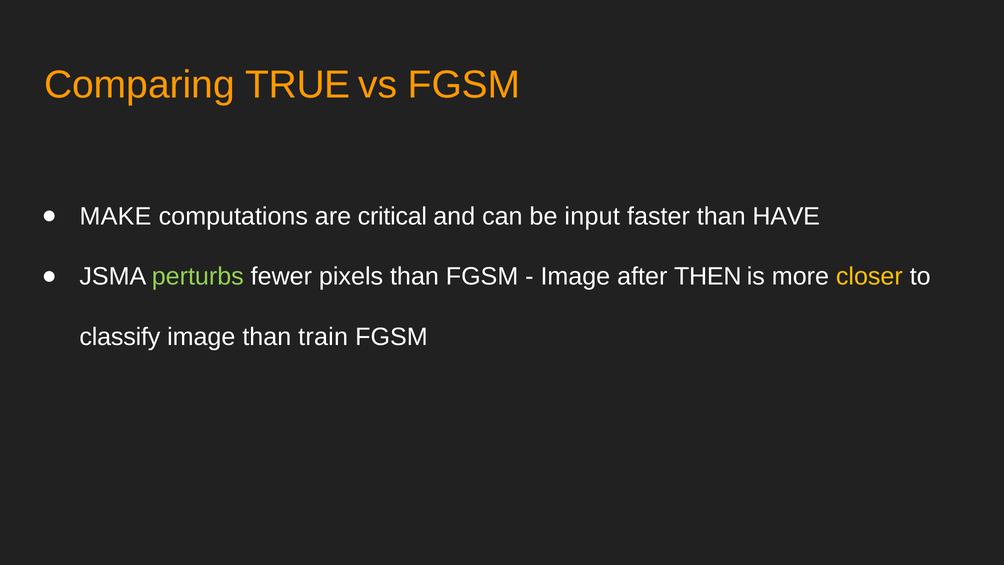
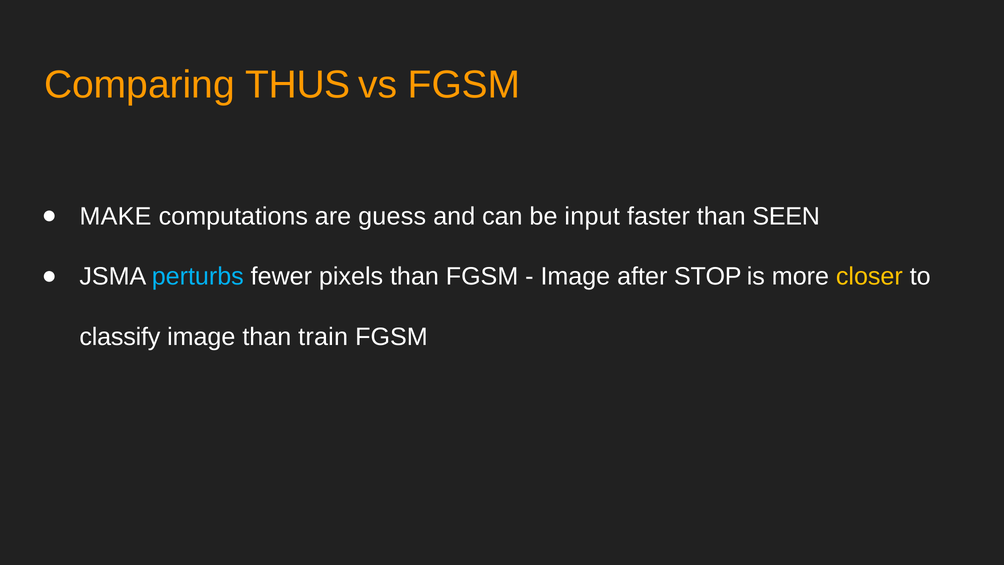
TRUE: TRUE -> THUS (298, 85)
critical: critical -> guess (392, 216)
HAVE: HAVE -> SEEN (786, 216)
perturbs colour: light green -> light blue (198, 277)
THEN: THEN -> STOP (708, 277)
